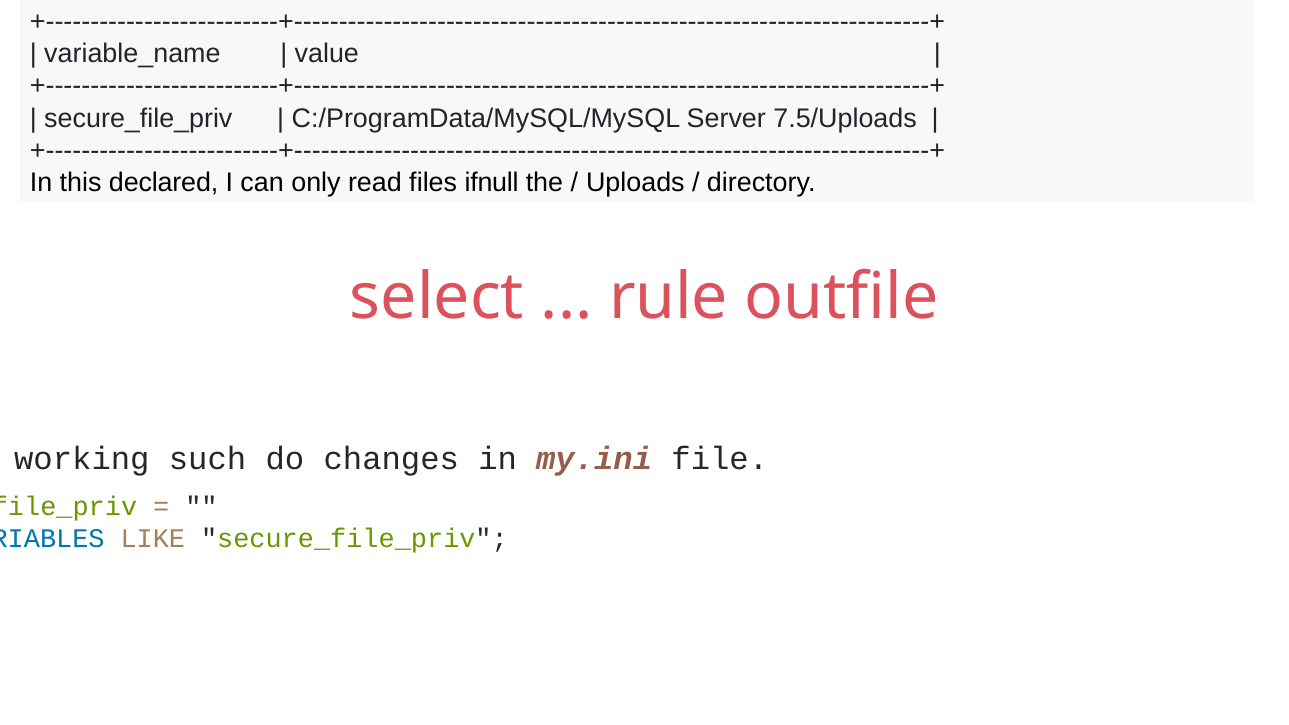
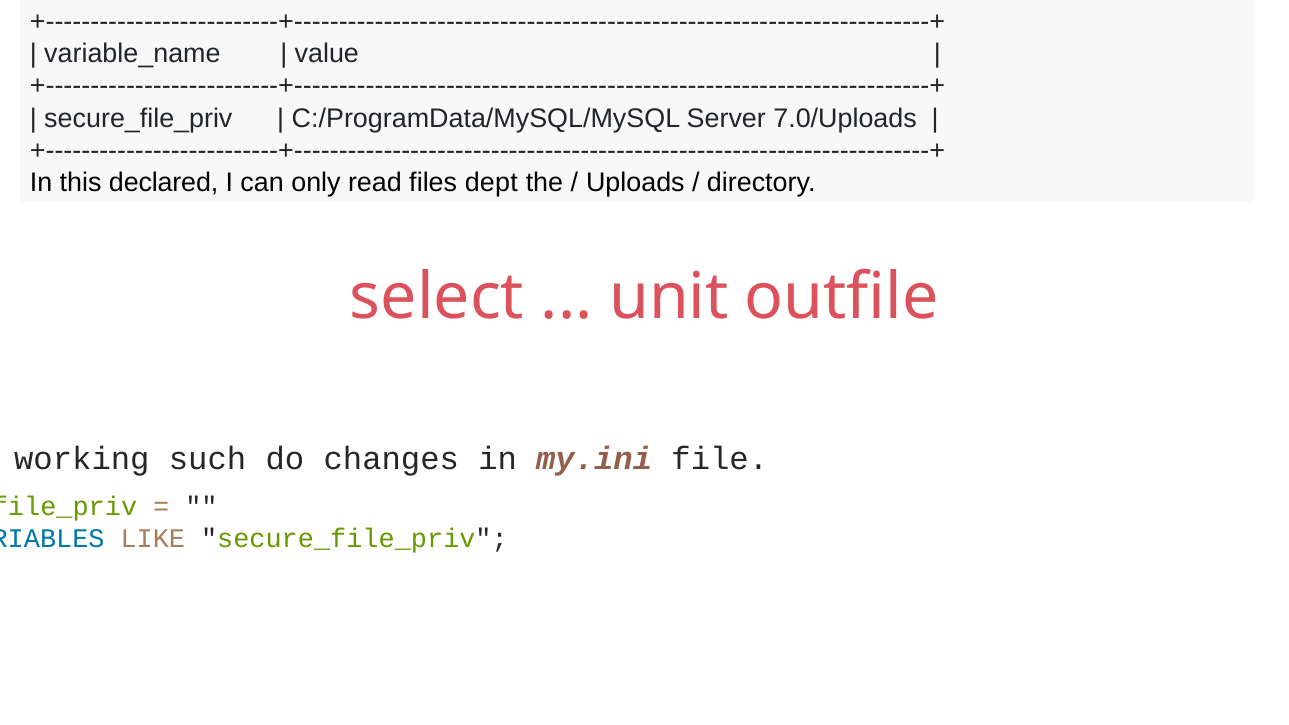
7.5/Uploads: 7.5/Uploads -> 7.0/Uploads (845, 118)
ifnull: ifnull -> dept (491, 183)
rule: rule -> unit (669, 298)
